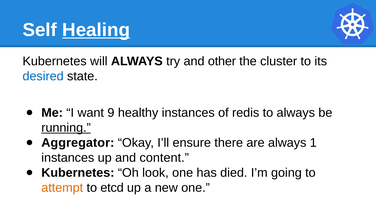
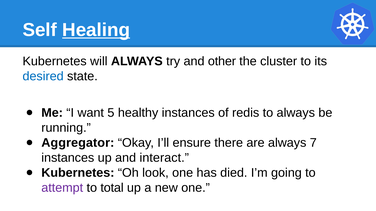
9: 9 -> 5 (111, 113)
running underline: present -> none (66, 128)
1: 1 -> 7 (313, 143)
content: content -> interact (164, 158)
attempt colour: orange -> purple (62, 188)
etcd: etcd -> total (112, 188)
